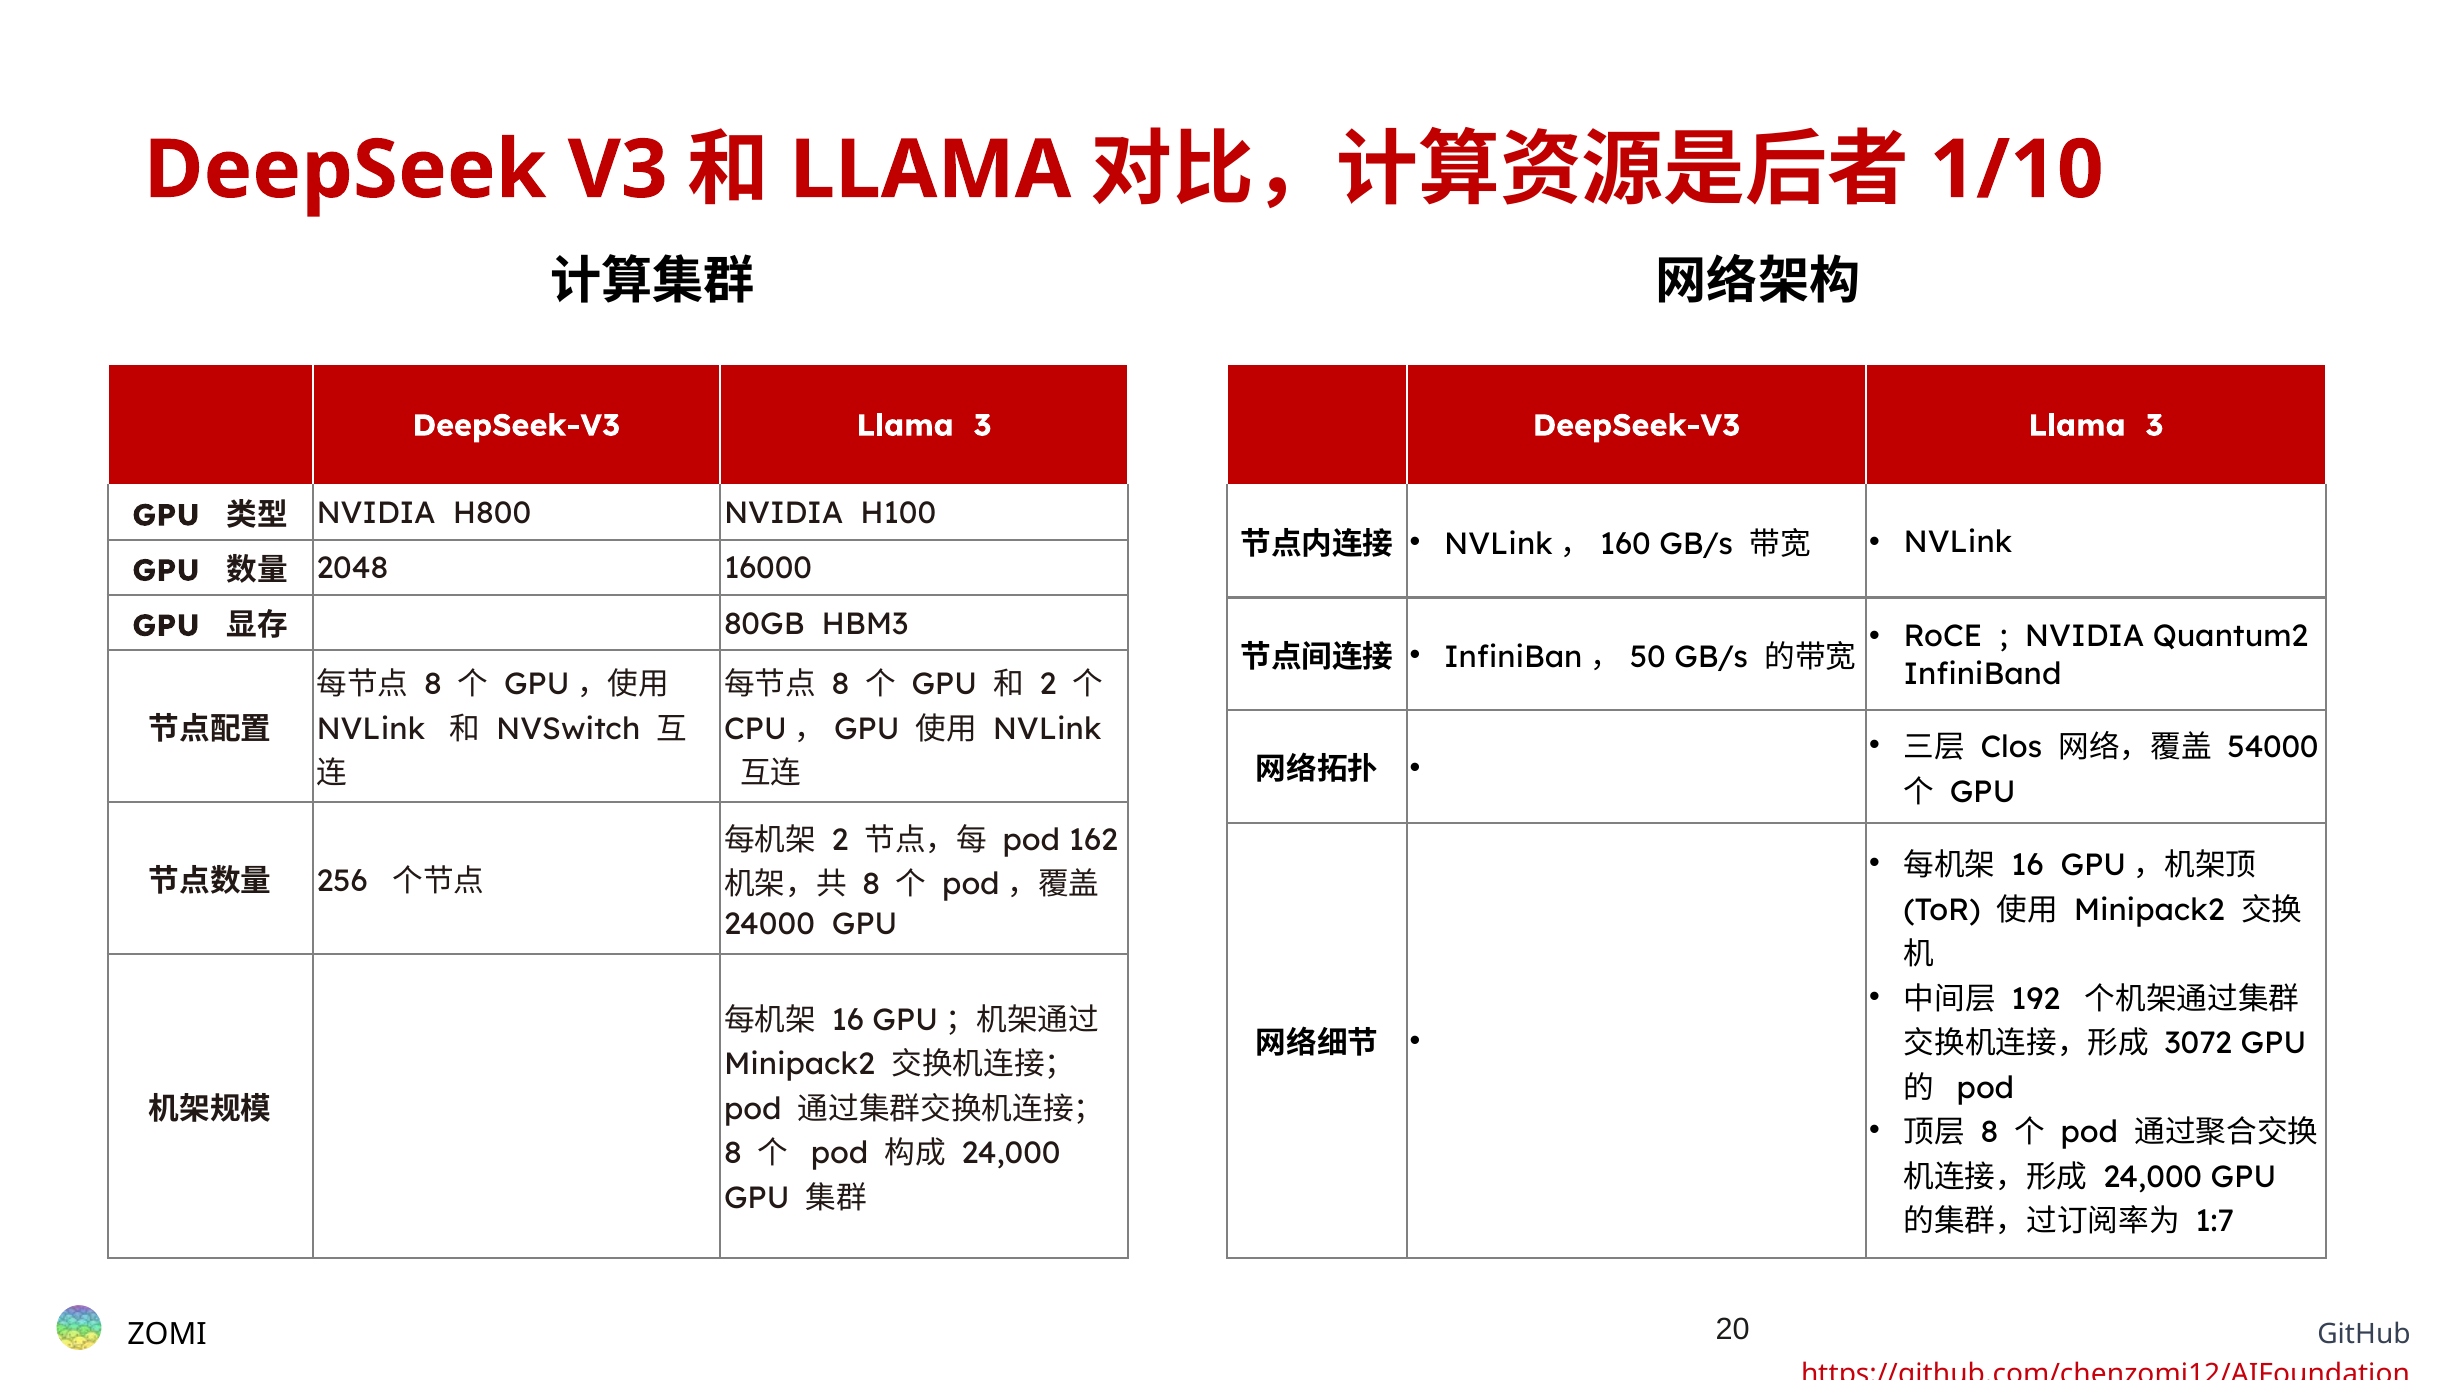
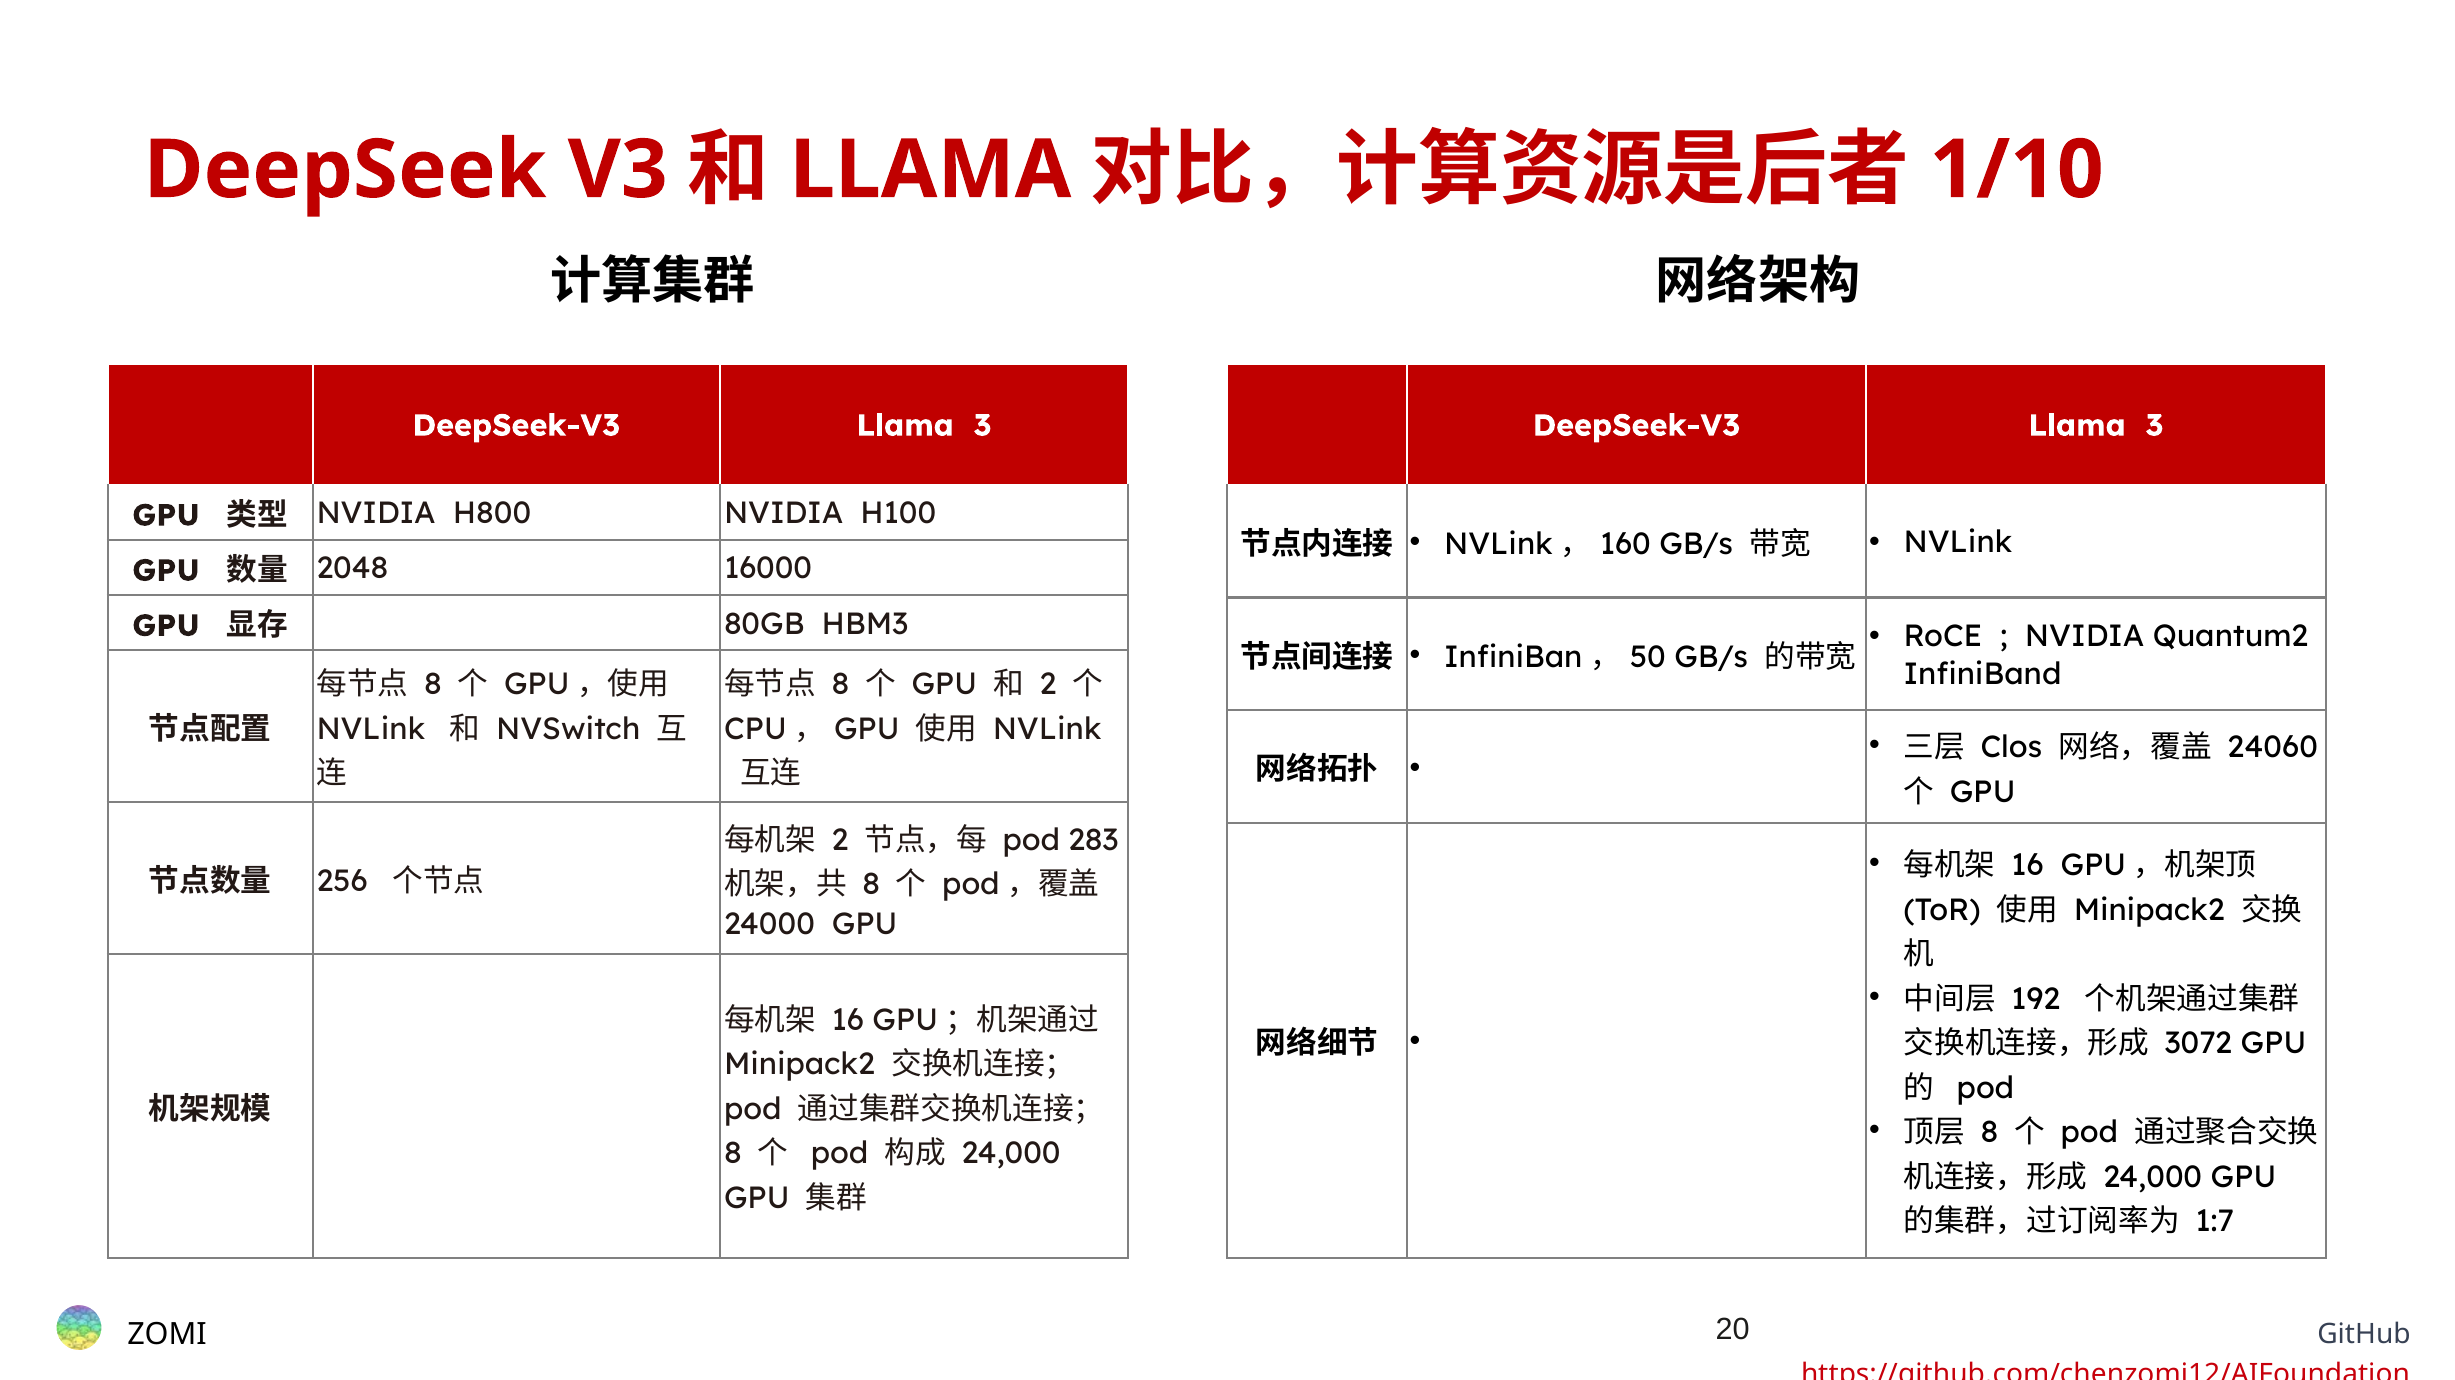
54000: 54000 -> 24060 (2273, 748)
162: 162 -> 283 (1093, 840)
